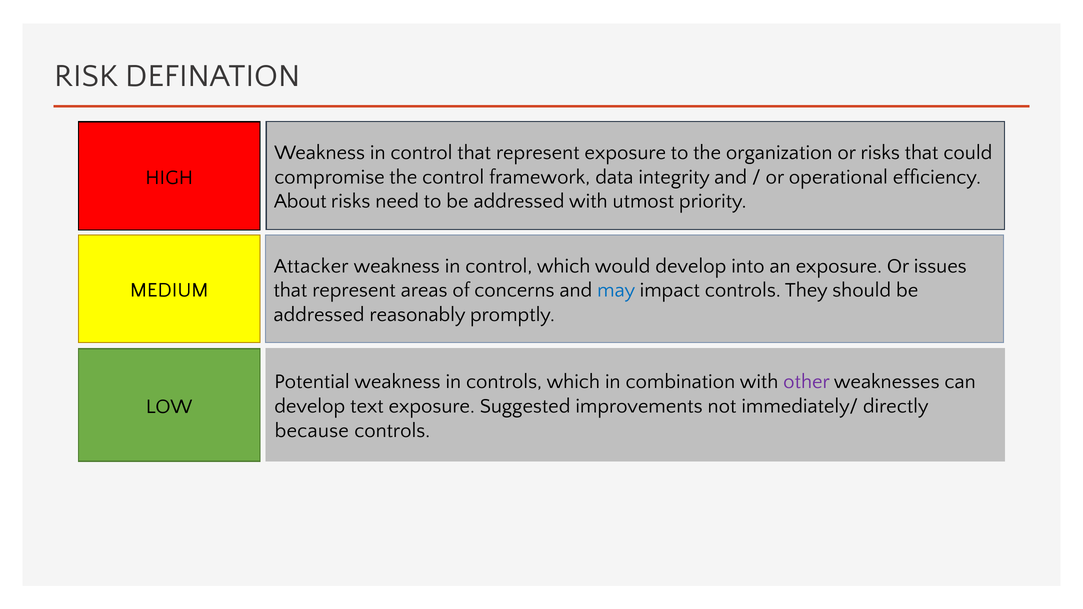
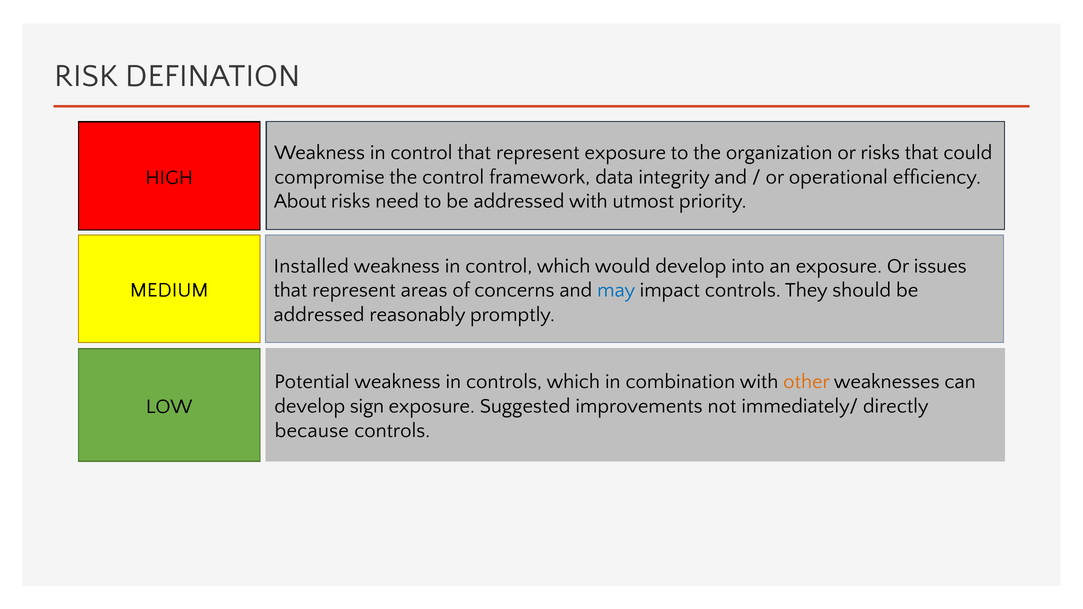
Attacker: Attacker -> Installed (311, 266)
other colour: purple -> orange (807, 382)
text: text -> sign (367, 406)
